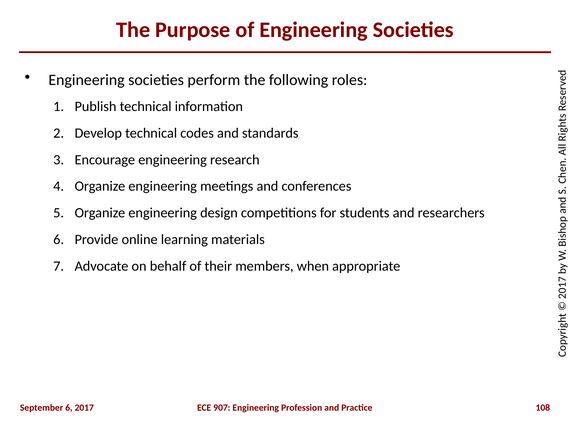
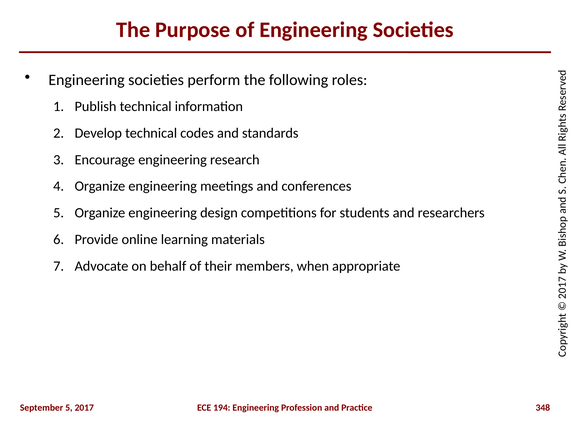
September 6: 6 -> 5 (69, 408)
907: 907 -> 194 (222, 408)
108: 108 -> 348 (543, 408)
